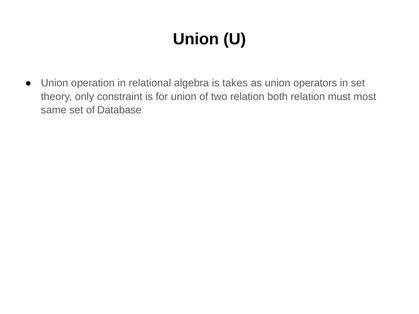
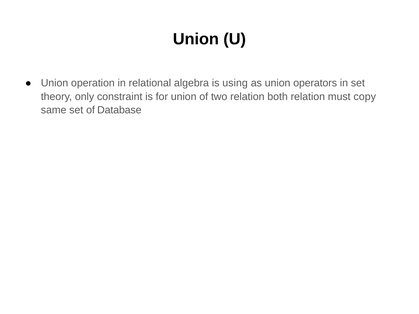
takes: takes -> using (235, 83)
most: most -> copy (365, 97)
